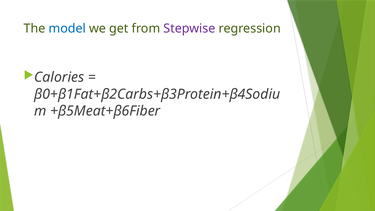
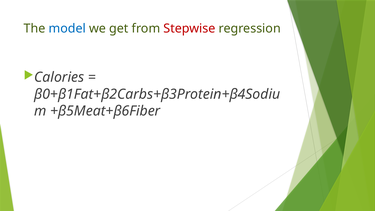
Stepwise colour: purple -> red (189, 29)
